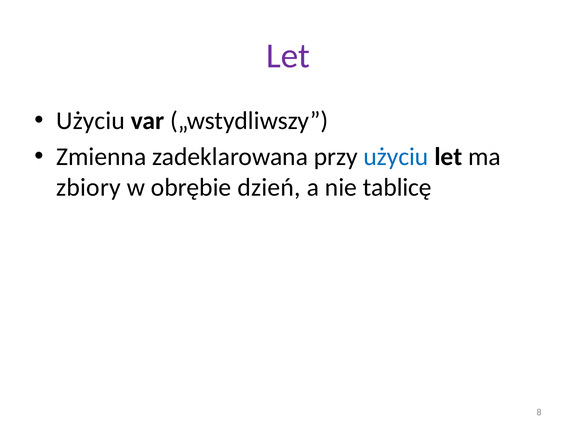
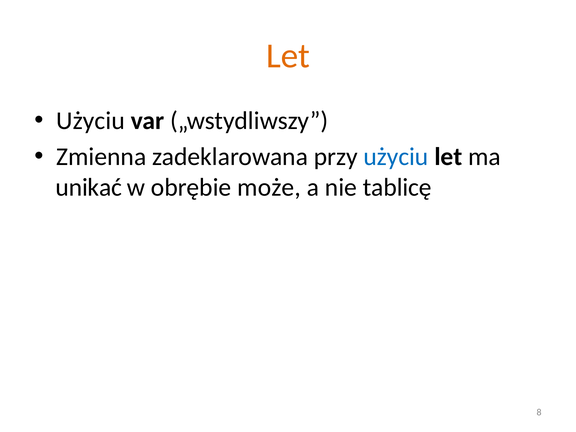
Let colour: purple -> orange (288, 56)
zbiory: zbiory -> unikać (89, 187)
dzień: dzień -> może (269, 187)
